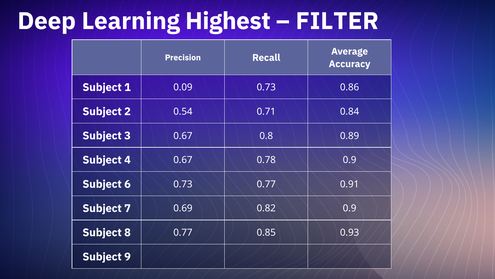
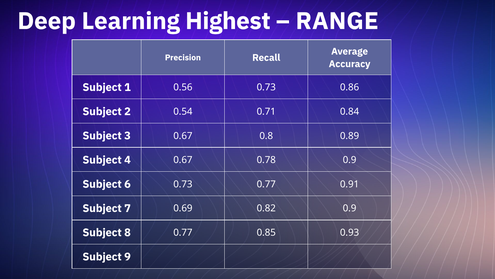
FILTER: FILTER -> RANGE (337, 21)
0.09: 0.09 -> 0.56 (183, 87)
